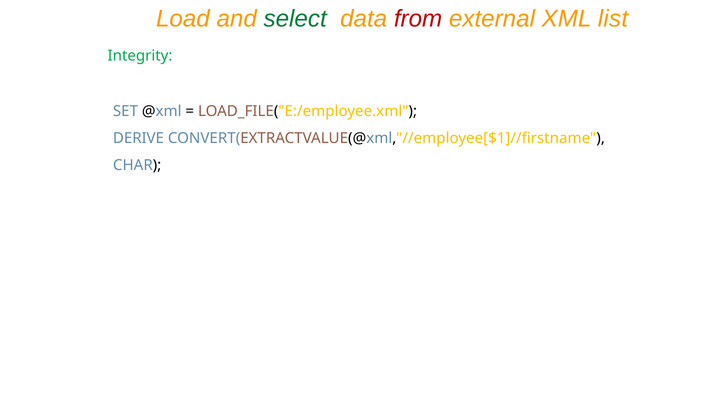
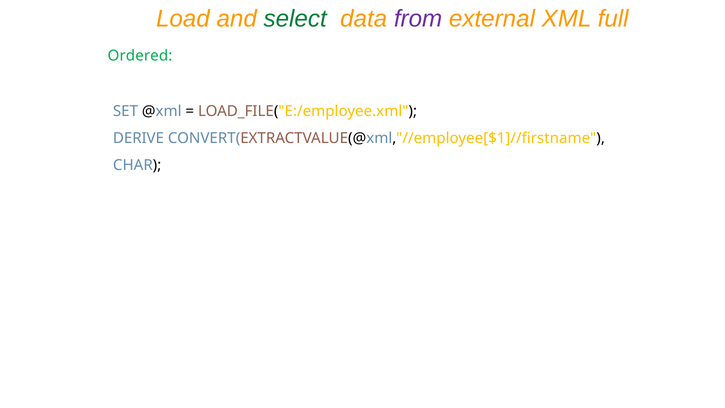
from colour: red -> purple (418, 19)
list: list -> full (613, 19)
Integrity: Integrity -> Ordered (140, 56)
